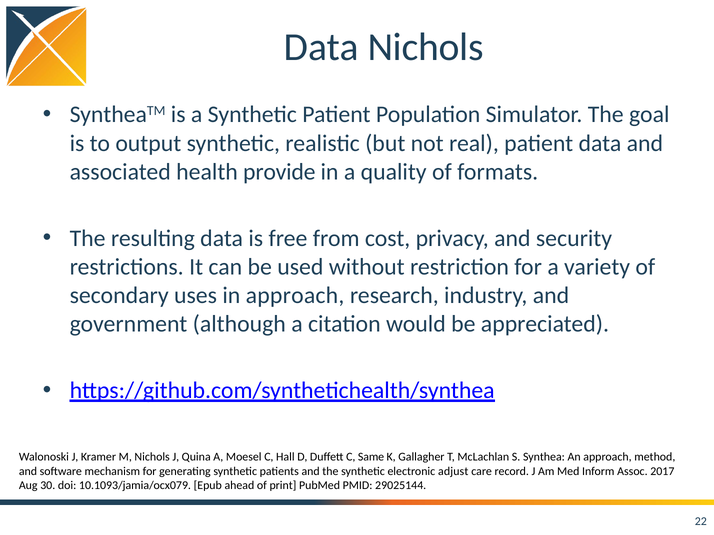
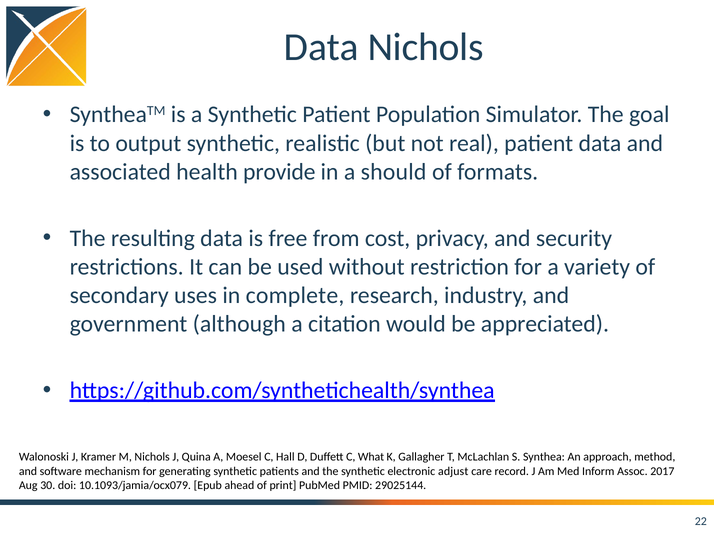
quality: quality -> should (394, 172)
in approach: approach -> complete (295, 296)
Same: Same -> What (371, 457)
